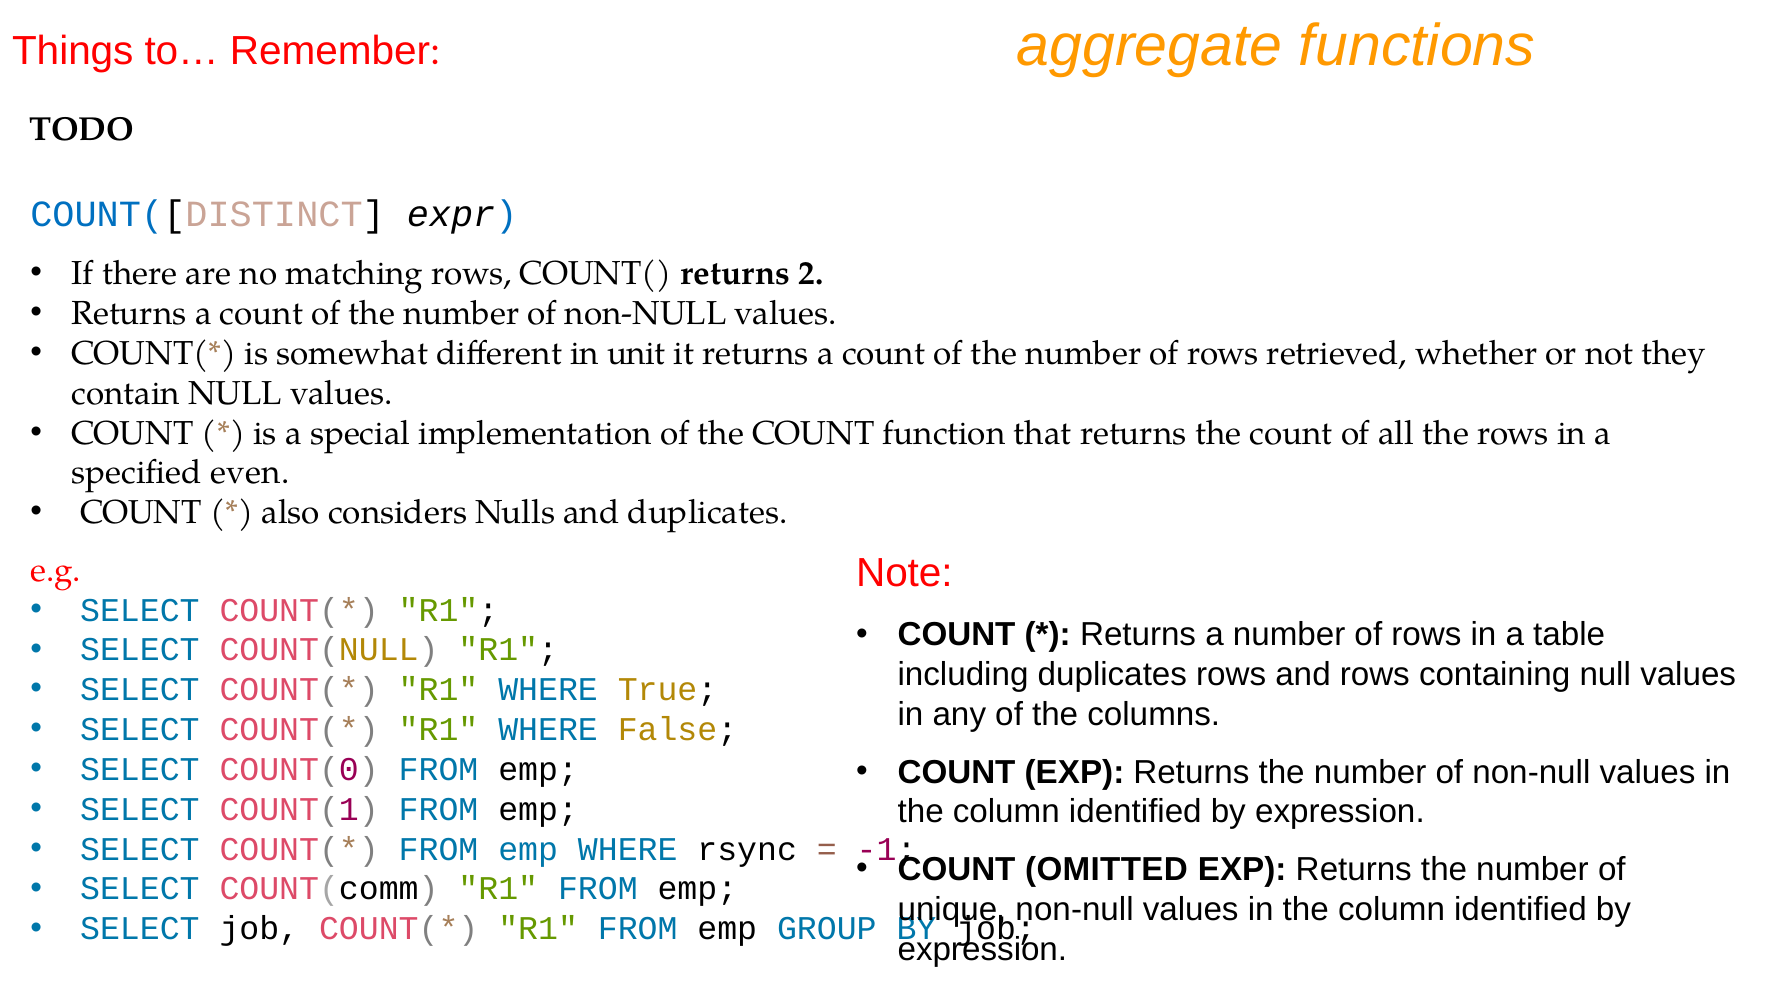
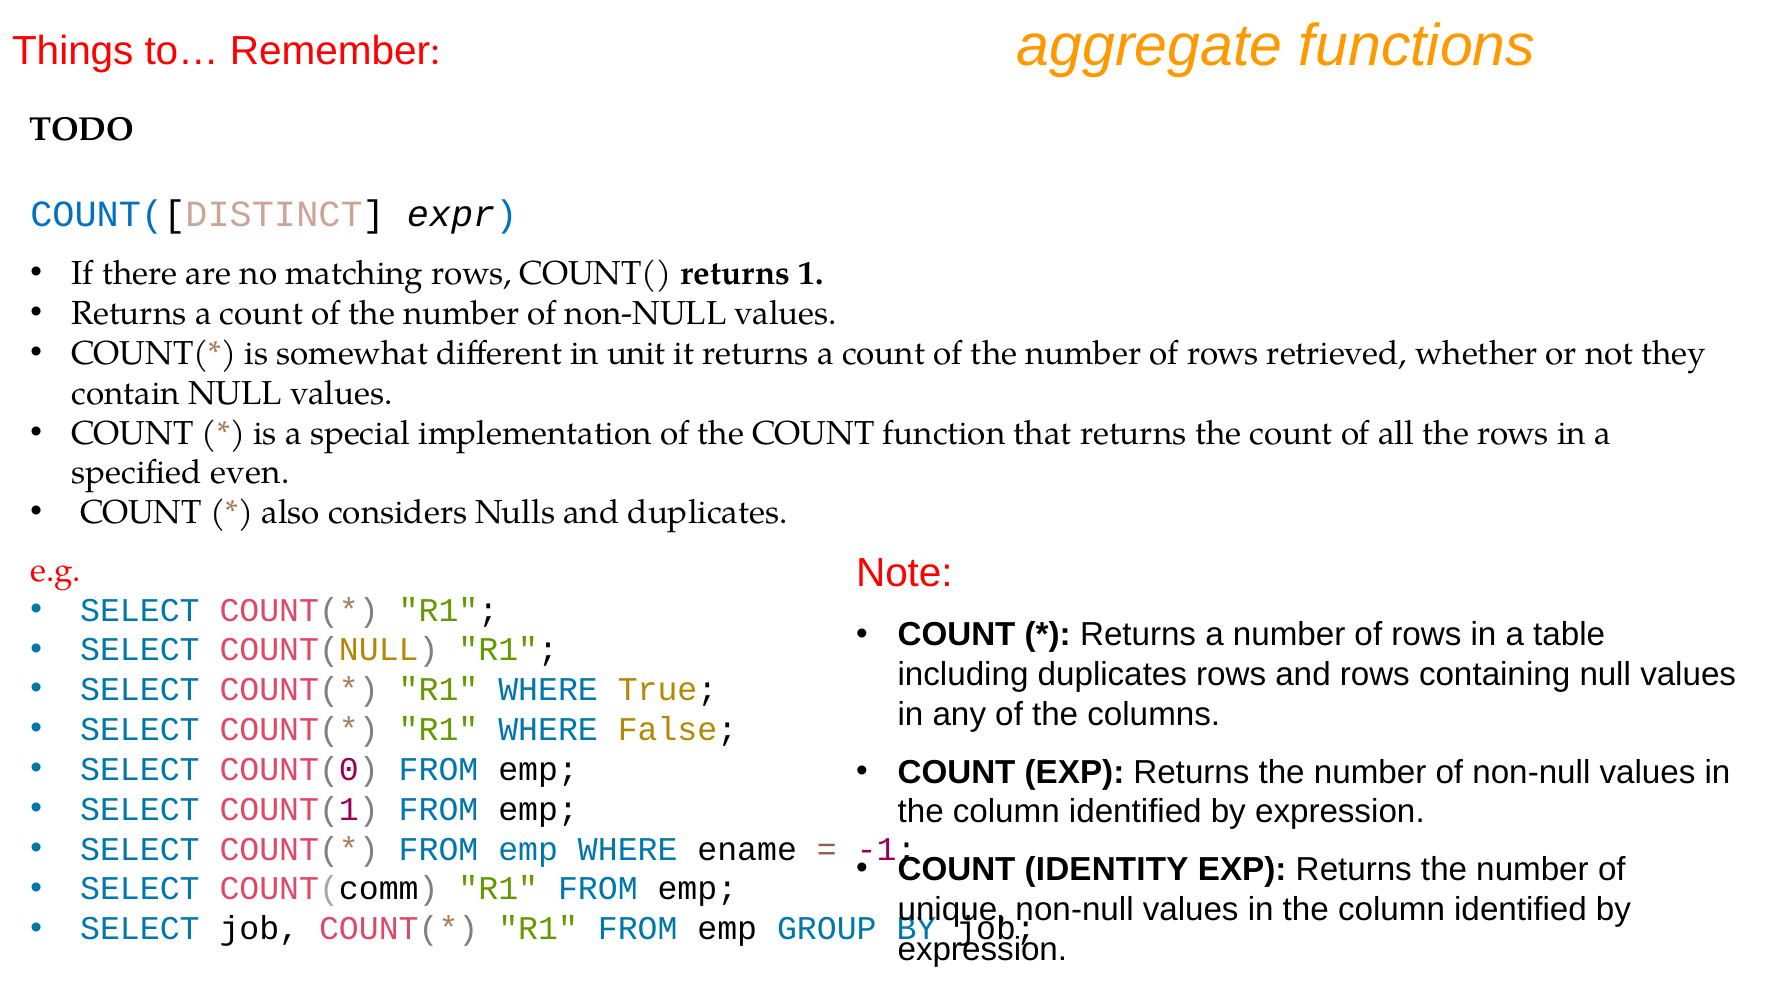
2: 2 -> 1 (811, 274)
rsync: rsync -> ename (747, 849)
OMITTED: OMITTED -> IDENTITY (1107, 869)
